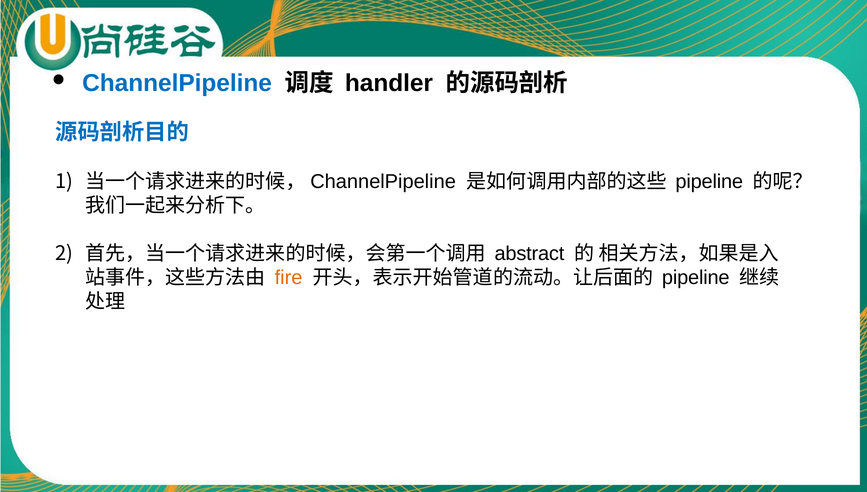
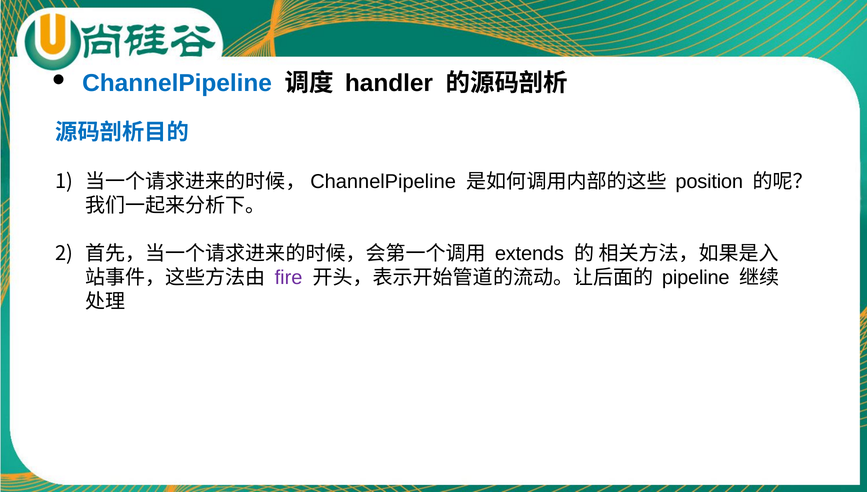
pipeline: pipeline -> position (709, 182)
abstract: abstract -> extends (529, 254)
fire colour: orange -> purple (289, 278)
